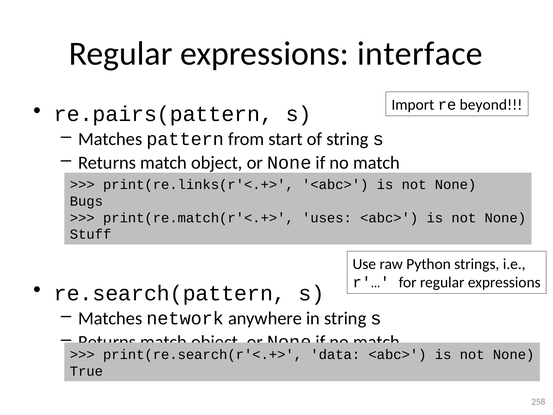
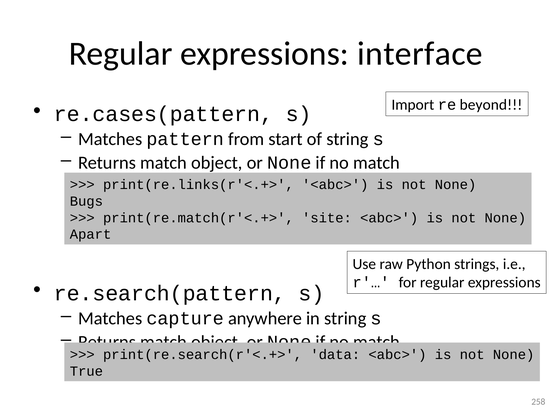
re.pairs(pattern: re.pairs(pattern -> re.cases(pattern (163, 114)
uses: uses -> site (327, 218)
Stuff: Stuff -> Apart (91, 234)
network: network -> capture (185, 318)
